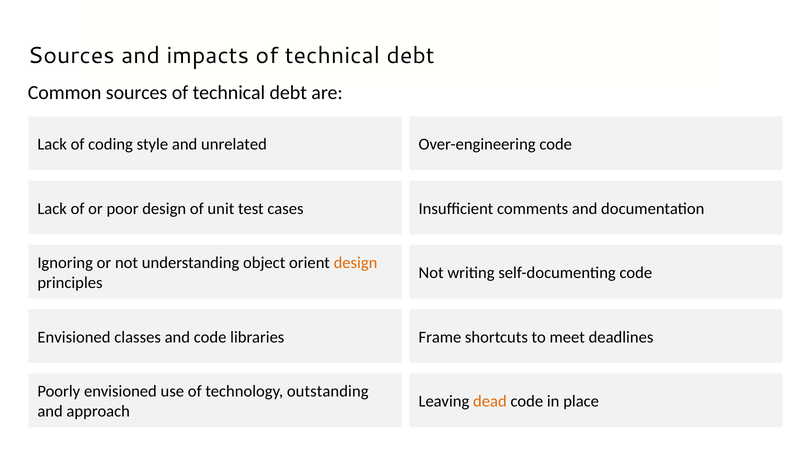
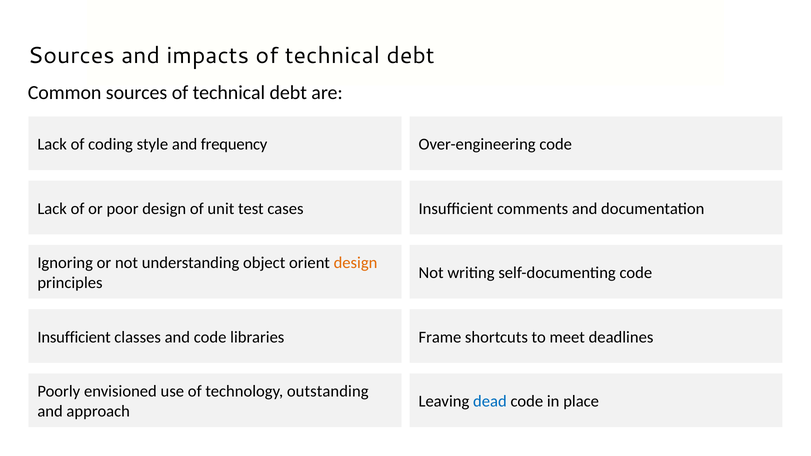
unrelated: unrelated -> frequency (234, 145)
Envisioned: Envisioned -> Insufficient (74, 337)
dead colour: orange -> blue (490, 402)
